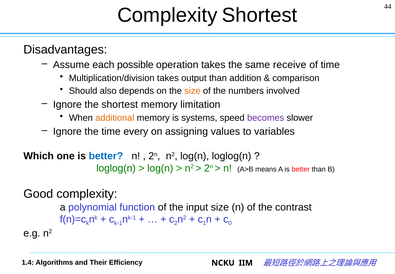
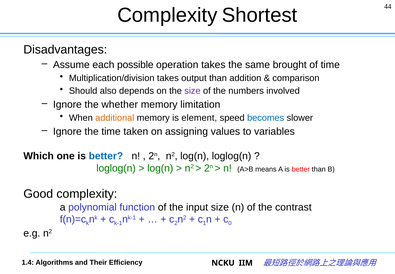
receive: receive -> brought (290, 65)
size colour: orange -> purple (192, 91)
the shortest: shortest -> whether (120, 104)
systems: systems -> element (199, 118)
becomes colour: purple -> blue (266, 118)
every: every -> taken (136, 131)
